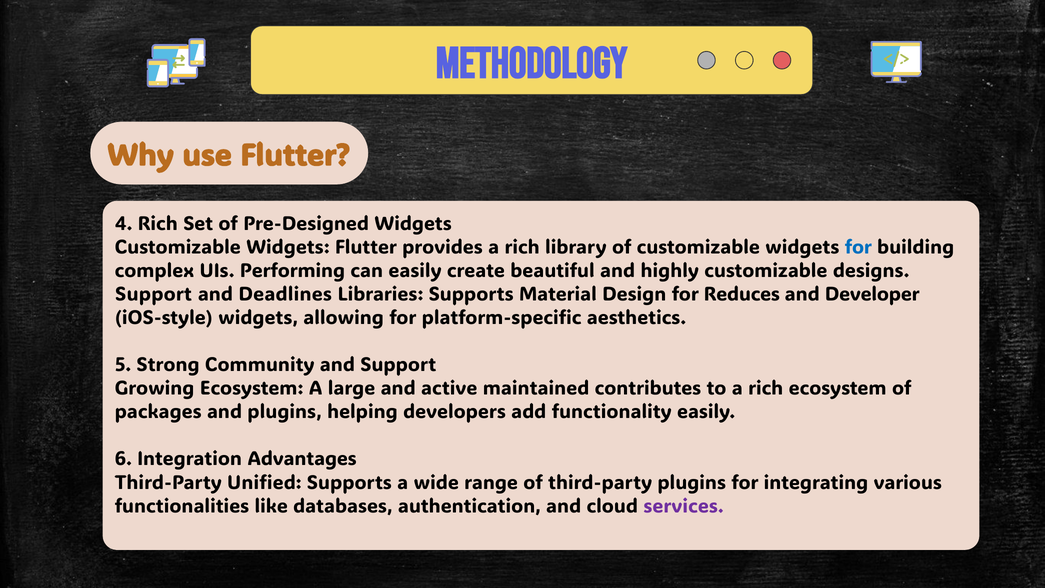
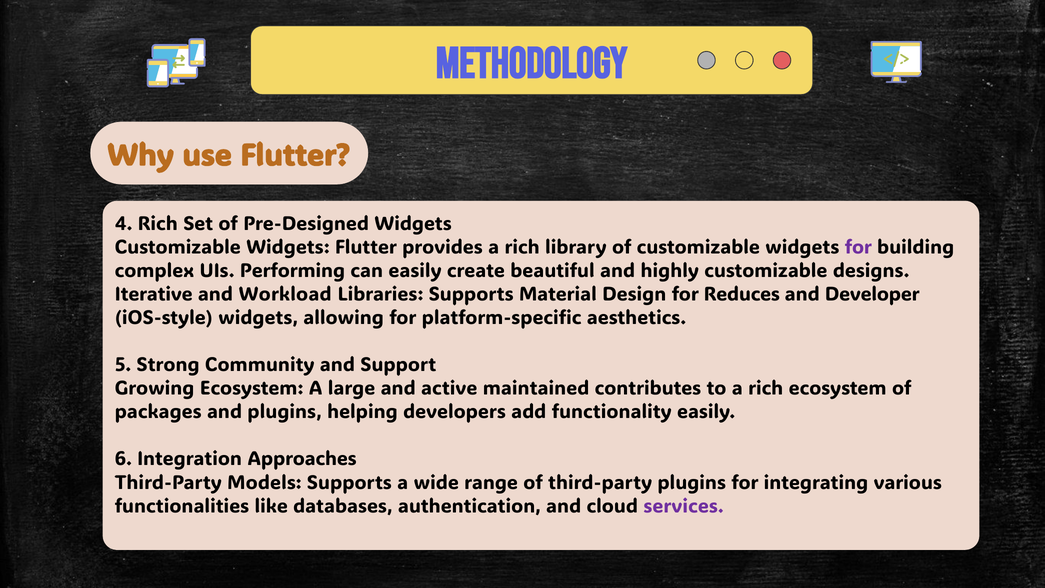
for colour: blue -> purple (858, 247)
Support: Support -> Iterative (154, 294)
Deadlines: Deadlines -> Workload (285, 294)
Advantages: Advantages -> Approaches (302, 459)
Unified: Unified -> Models (264, 483)
